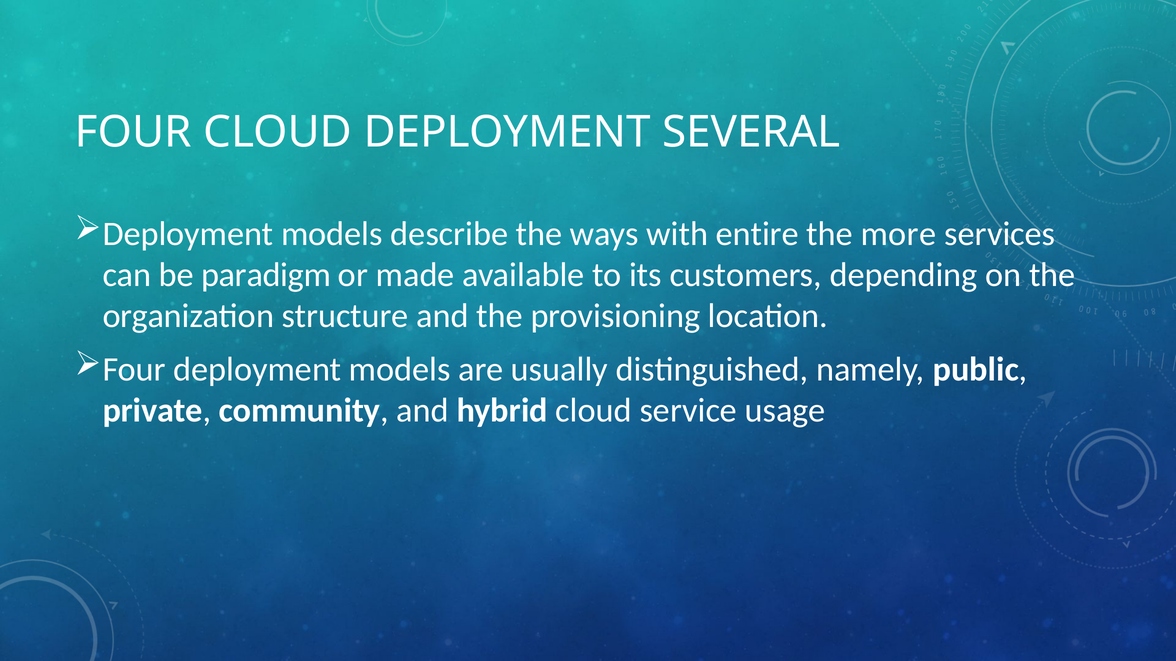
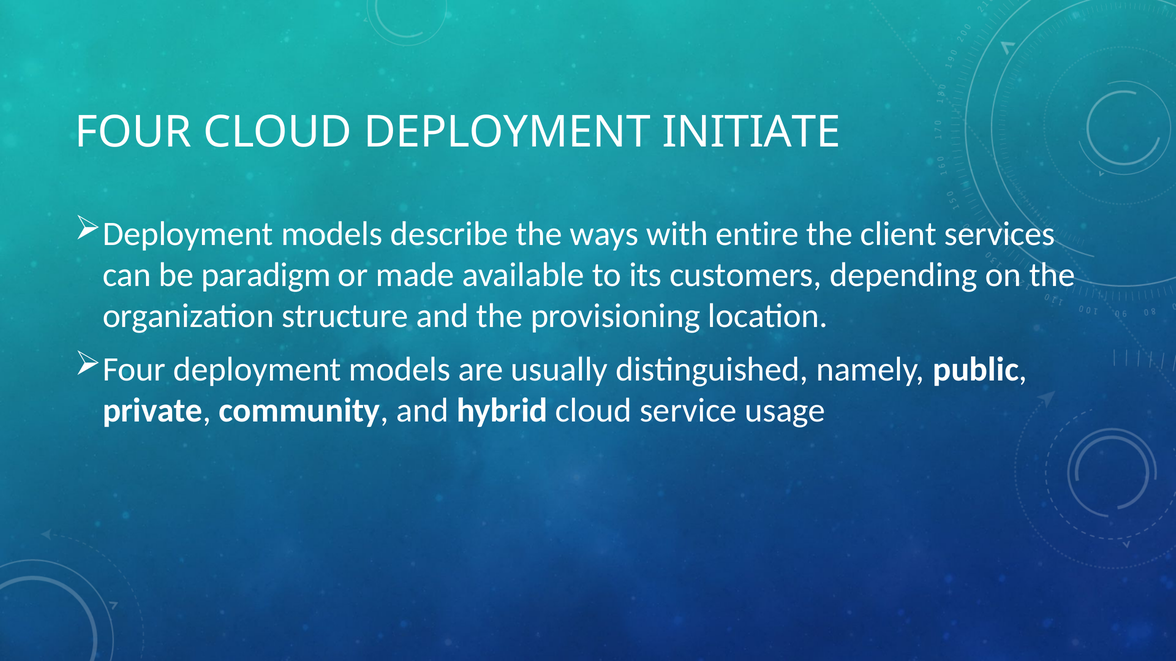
SEVERAL: SEVERAL -> INITIATE (751, 132)
more: more -> client (899, 234)
